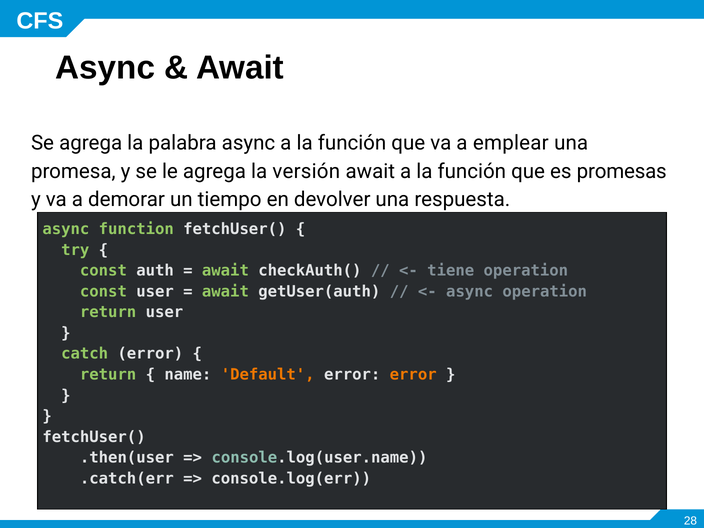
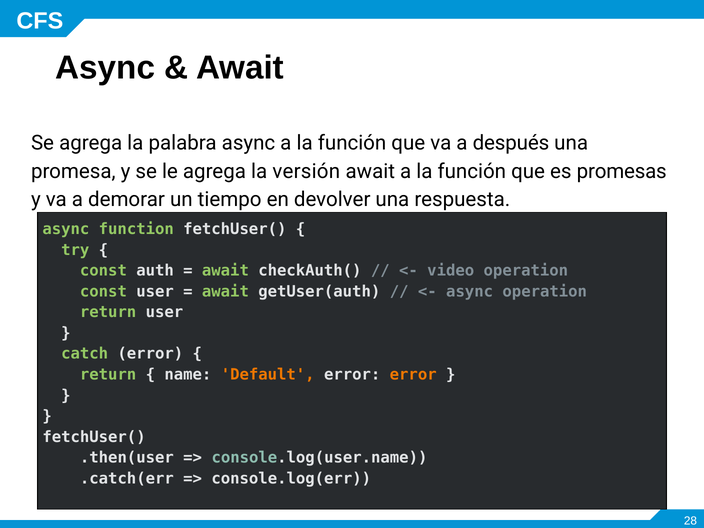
emplear: emplear -> después (511, 143)
tiene: tiene -> video (451, 271)
